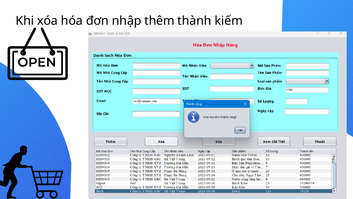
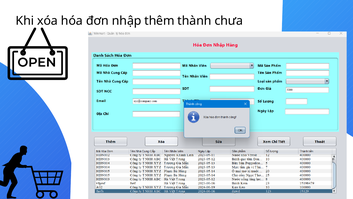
kiếm: kiếm -> chưa (229, 21)
